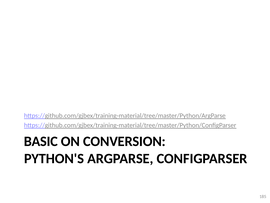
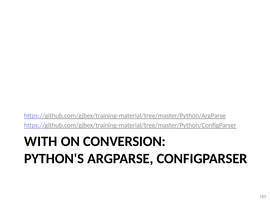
BASIC: BASIC -> WITH (41, 141)
